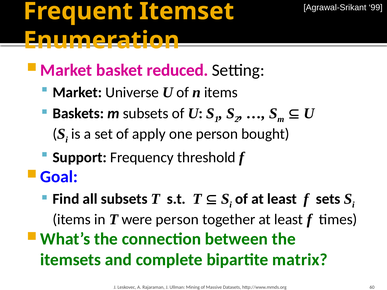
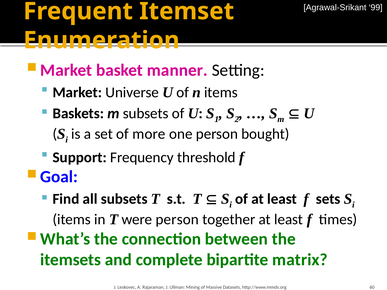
reduced: reduced -> manner (177, 70)
apply: apply -> more (149, 134)
